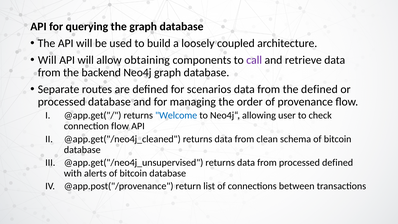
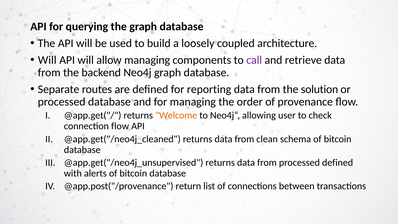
allow obtaining: obtaining -> managing (147, 60)
scenarios: scenarios -> reporting (209, 89)
the defined: defined -> solution (320, 89)
Welcome colour: blue -> orange (176, 115)
